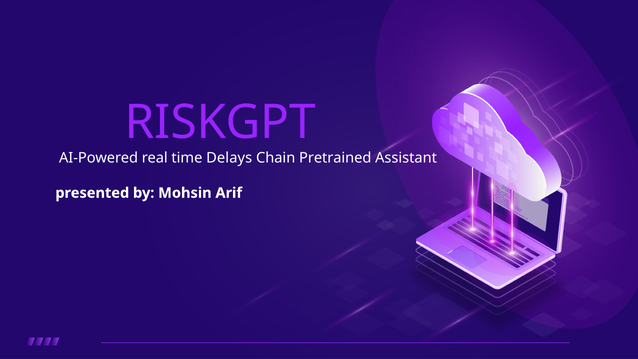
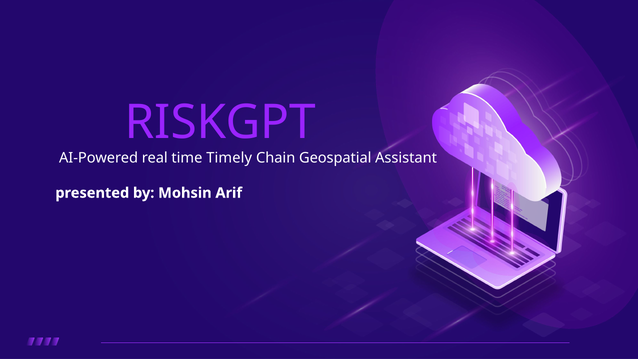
Delays: Delays -> Timely (229, 158)
Pretrained: Pretrained -> Geospatial (335, 158)
